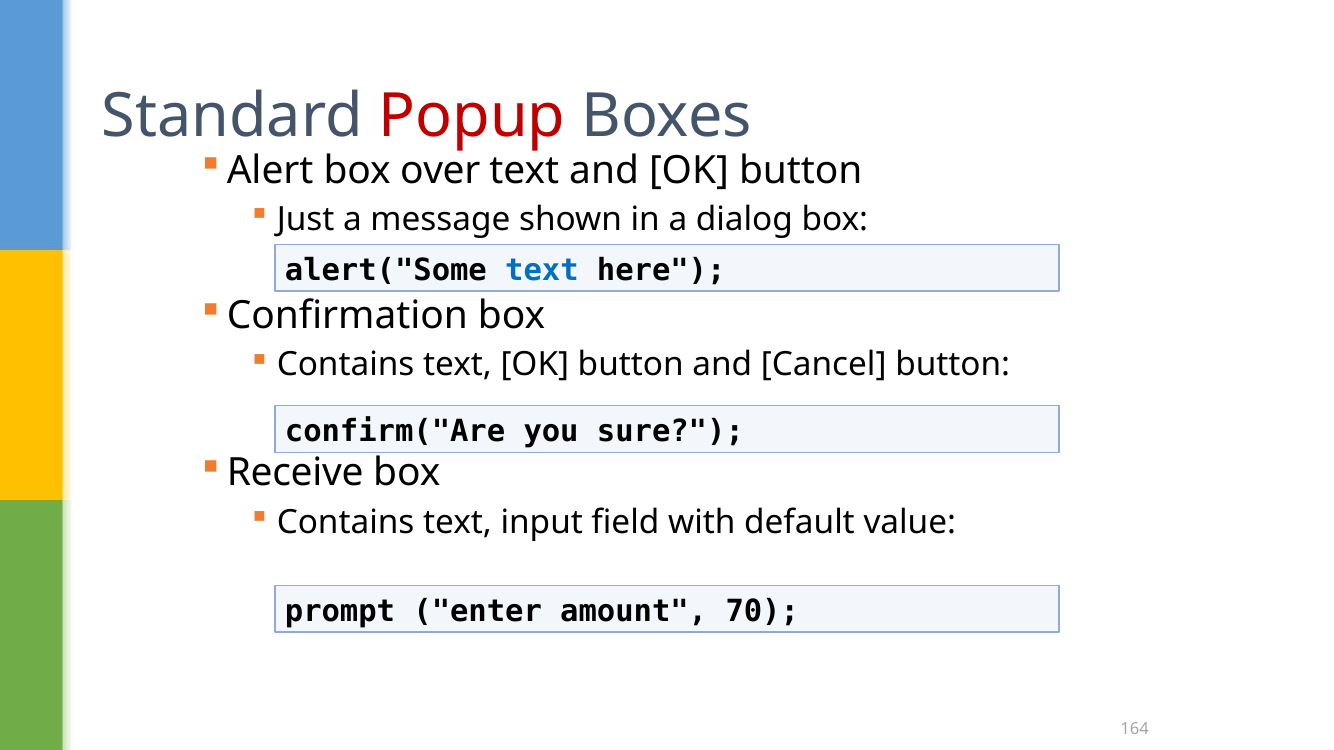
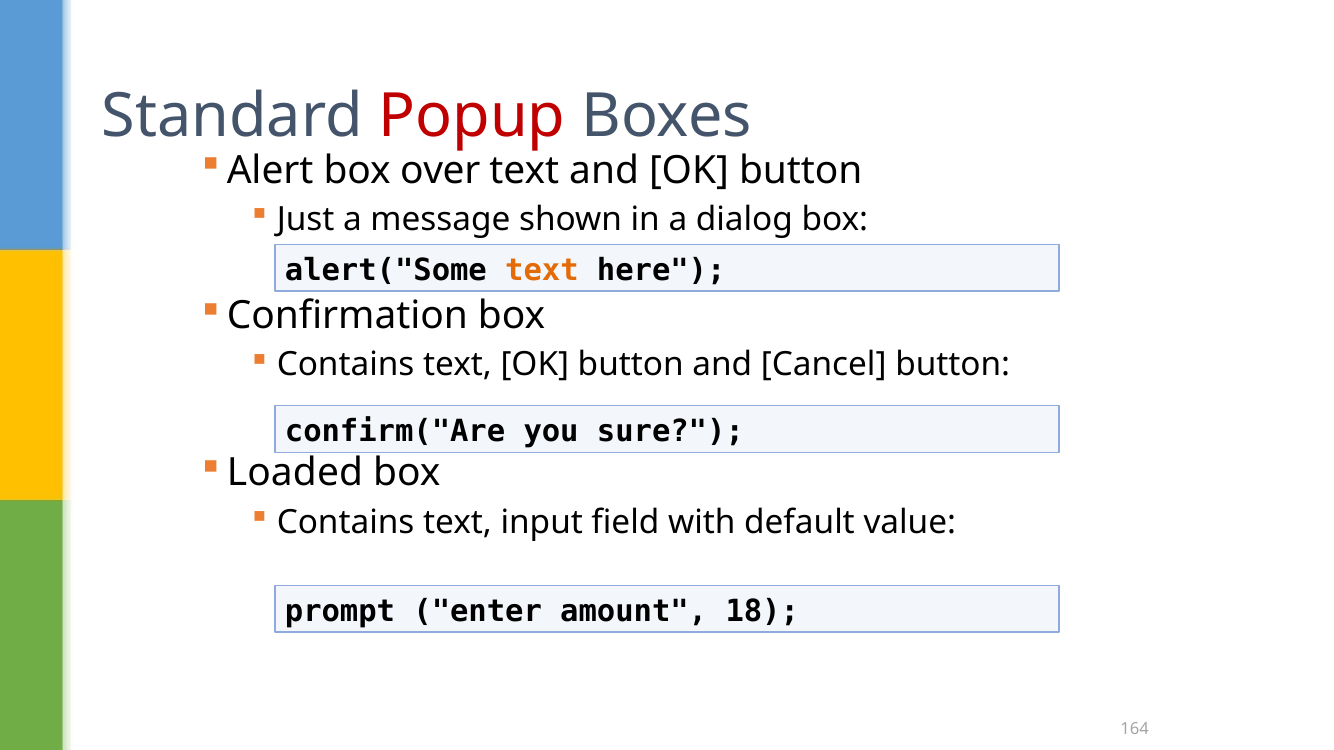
text colour: blue -> orange (542, 270)
Receive: Receive -> Loaded (295, 473)
70: 70 -> 18 (762, 611)
